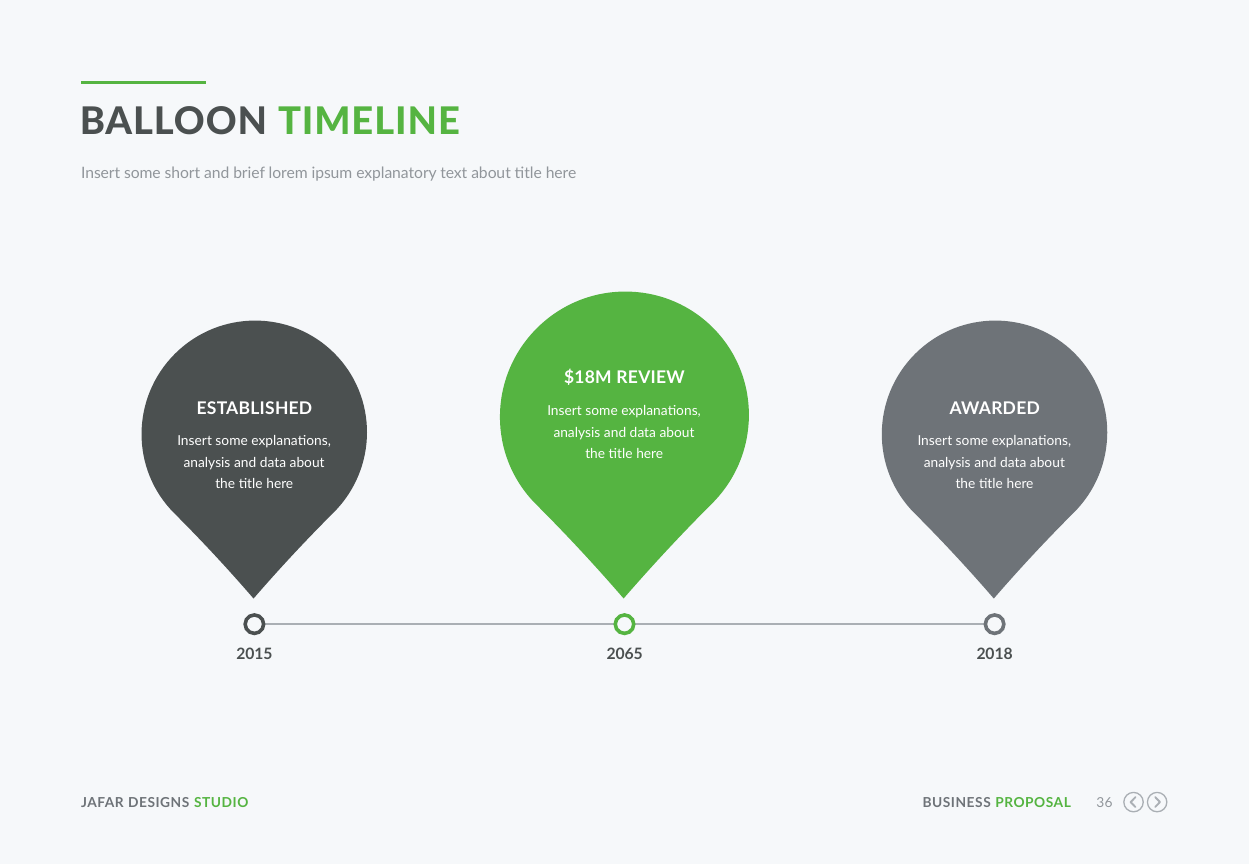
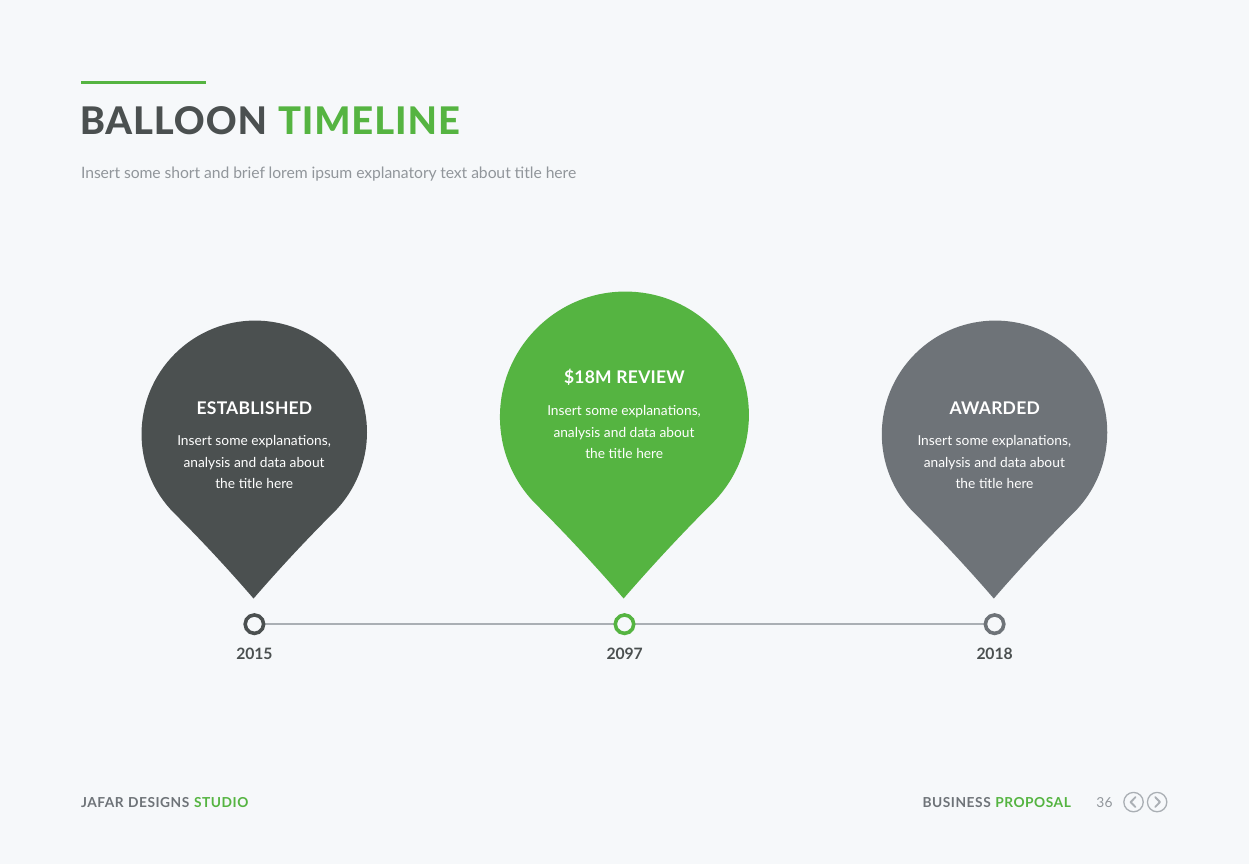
2065: 2065 -> 2097 (625, 654)
